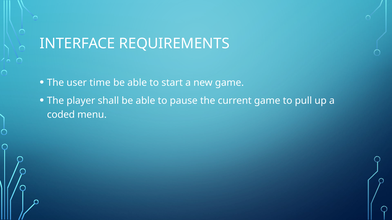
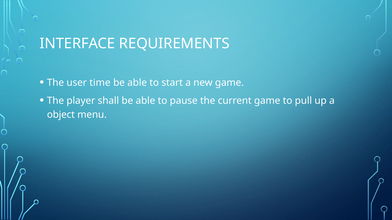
coded: coded -> object (61, 115)
